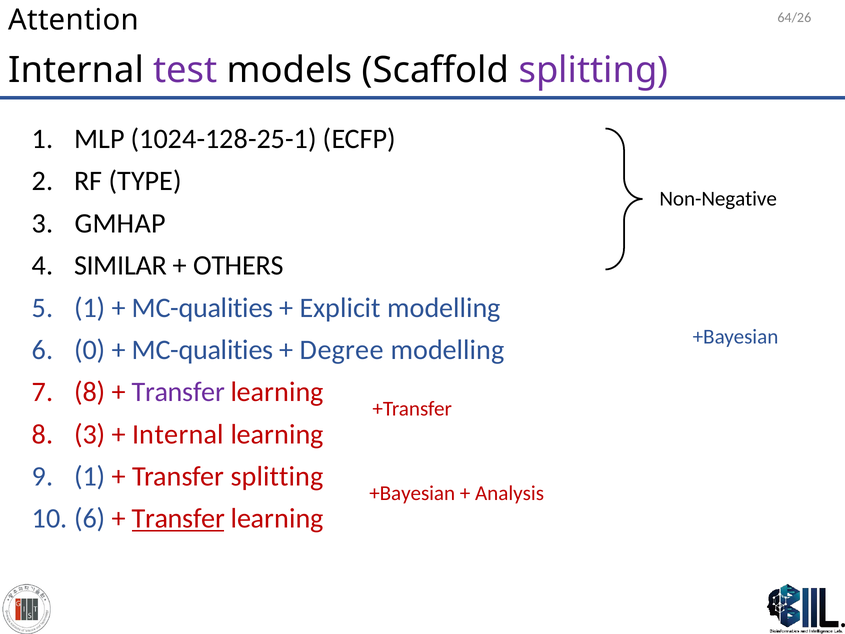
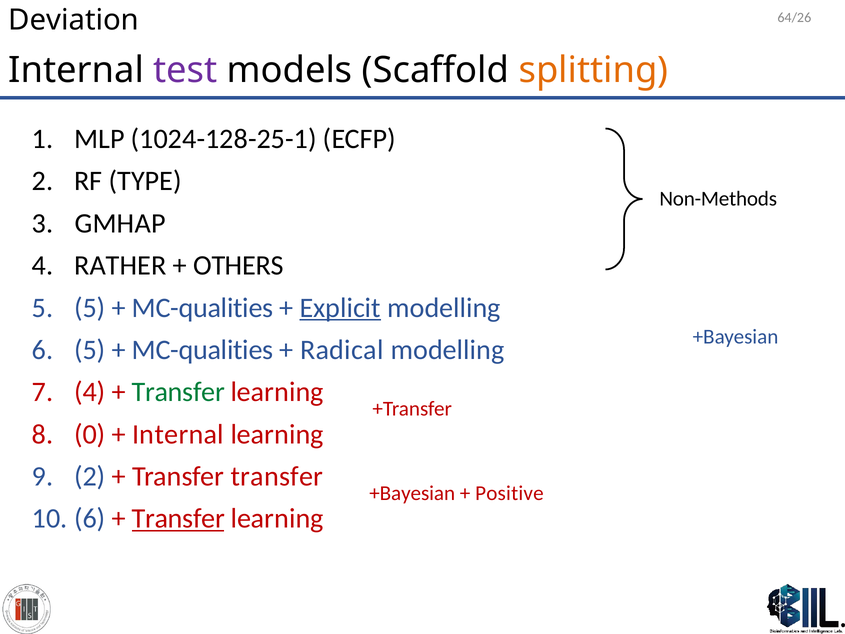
Attention: Attention -> Deviation (74, 20)
splitting colour: purple -> orange (593, 70)
Non-Negative: Non-Negative -> Non-Methods (718, 199)
SIMILAR: SIMILAR -> RATHER (120, 265)
5 1: 1 -> 5 (90, 308)
Explicit underline: none -> present (340, 308)
6 0: 0 -> 5 (90, 350)
Degree: Degree -> Radical (342, 350)
8: 8 -> 4 (90, 392)
Transfer colour: purple -> green (178, 392)
3: 3 -> 0 (90, 434)
1: 1 -> 2 (90, 476)
Transfer splitting: splitting -> transfer (277, 476)
Analysis: Analysis -> Positive (509, 493)
